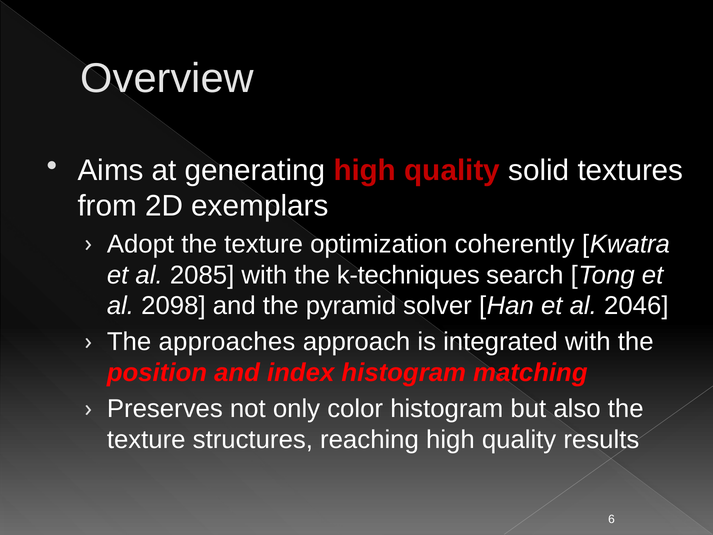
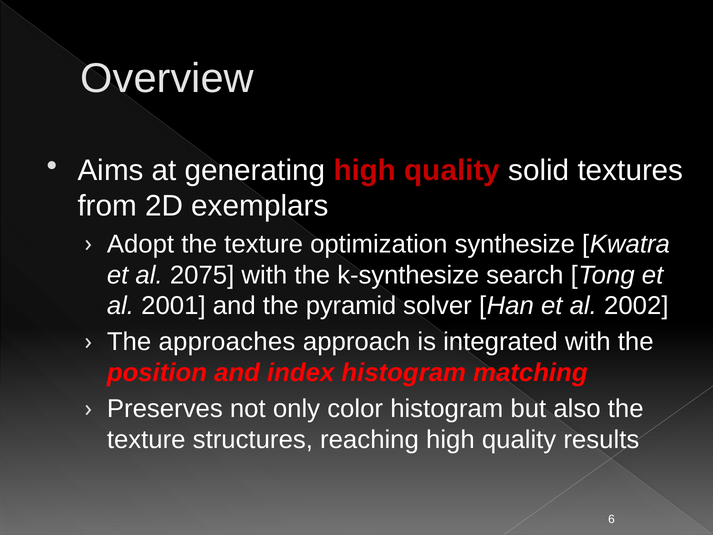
coherently: coherently -> synthesize (515, 244)
2085: 2085 -> 2075 (202, 275)
k-techniques: k-techniques -> k-synthesize (408, 275)
2098: 2098 -> 2001 (173, 306)
2046: 2046 -> 2002 (636, 306)
